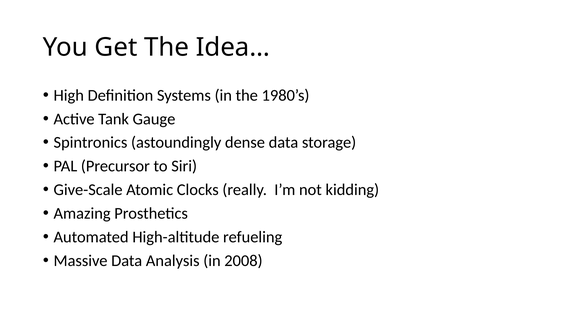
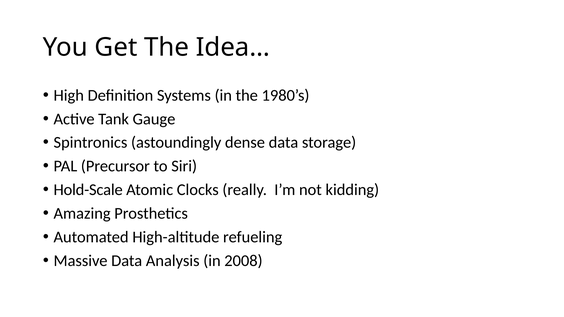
Give-Scale: Give-Scale -> Hold-Scale (88, 190)
